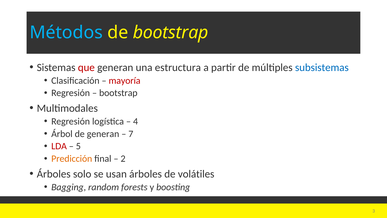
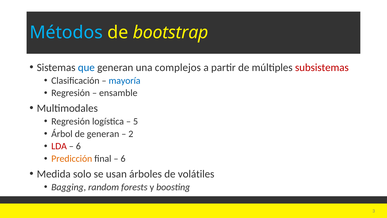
que colour: red -> blue (86, 67)
estructura: estructura -> complejos (178, 67)
subsistemas colour: blue -> red (322, 67)
mayoría colour: red -> blue (125, 80)
bootstrap: bootstrap -> ensamble (118, 93)
4: 4 -> 5 (136, 121)
7: 7 -> 2 (131, 134)
5: 5 -> 6 (78, 146)
2: 2 -> 6 (123, 159)
Árboles: Árboles -> Medida (54, 174)
